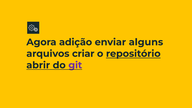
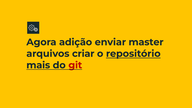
alguns: alguns -> master (146, 42)
abrir: abrir -> mais (38, 65)
git colour: purple -> red (75, 65)
